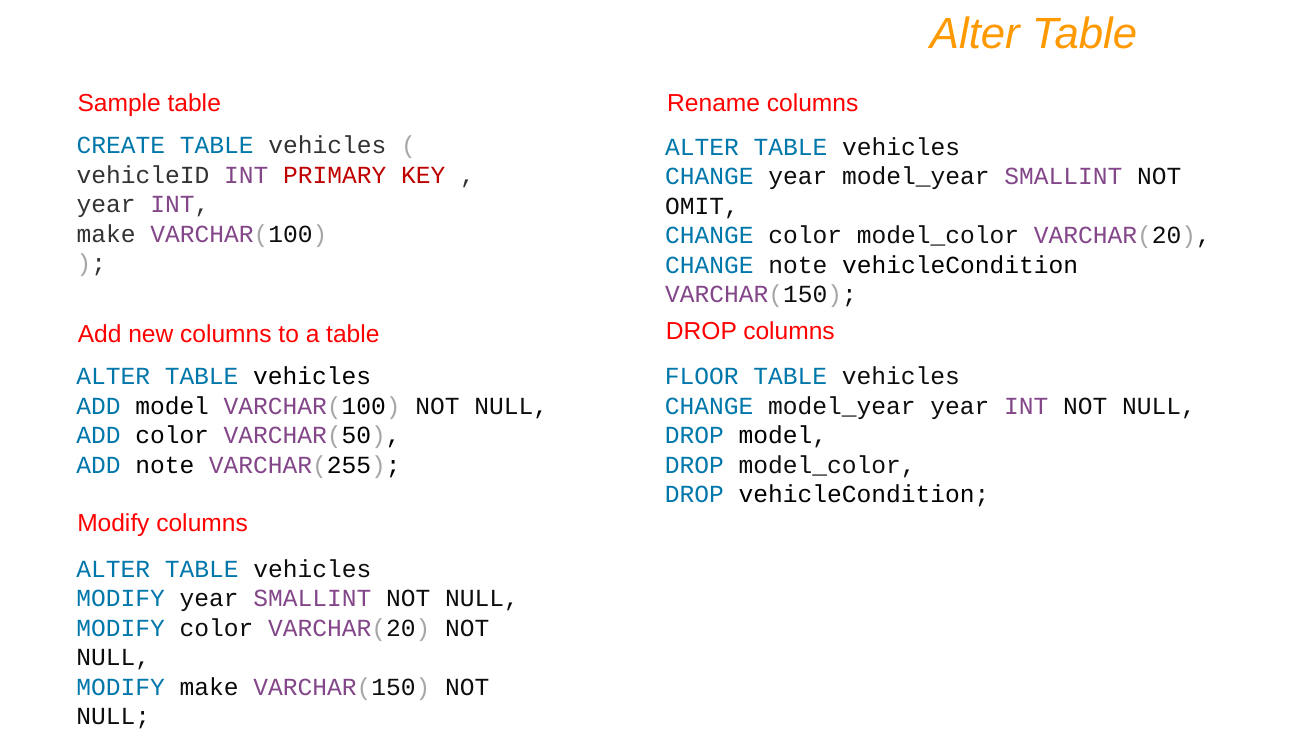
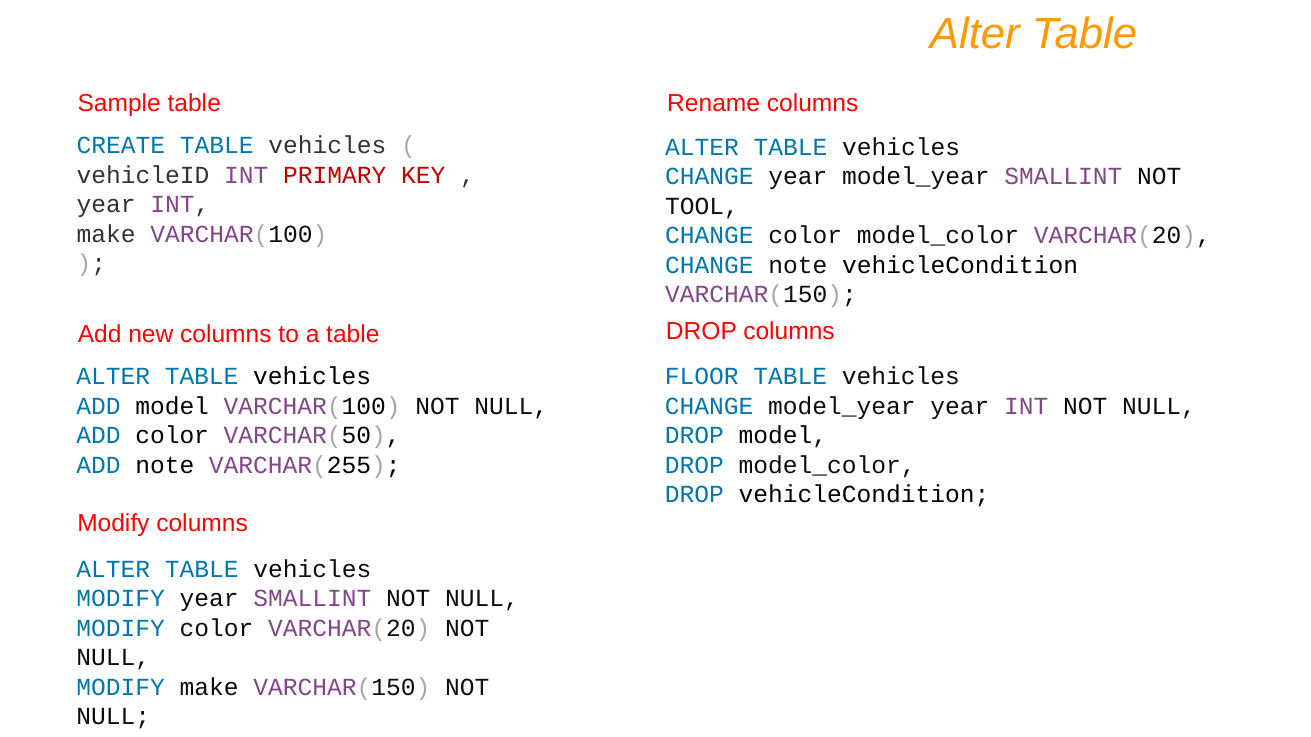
OMIT: OMIT -> TOOL (702, 206)
